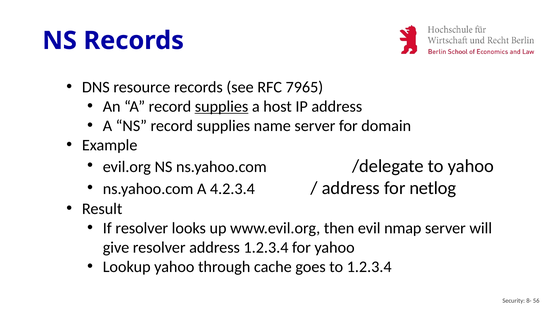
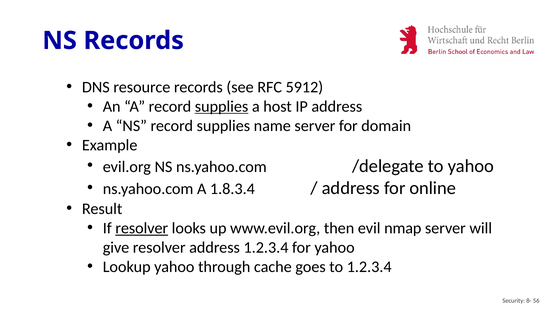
7965: 7965 -> 5912 (304, 87)
4.2.3.4: 4.2.3.4 -> 1.8.3.4 (232, 189)
netlog: netlog -> online (433, 189)
resolver underline: none -> present (142, 229)
